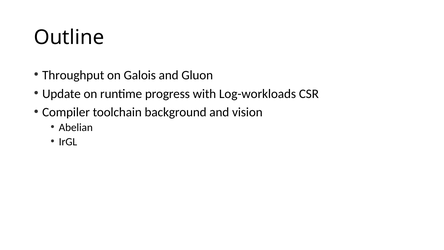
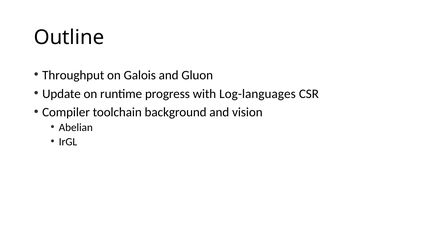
Log-workloads: Log-workloads -> Log-languages (257, 94)
